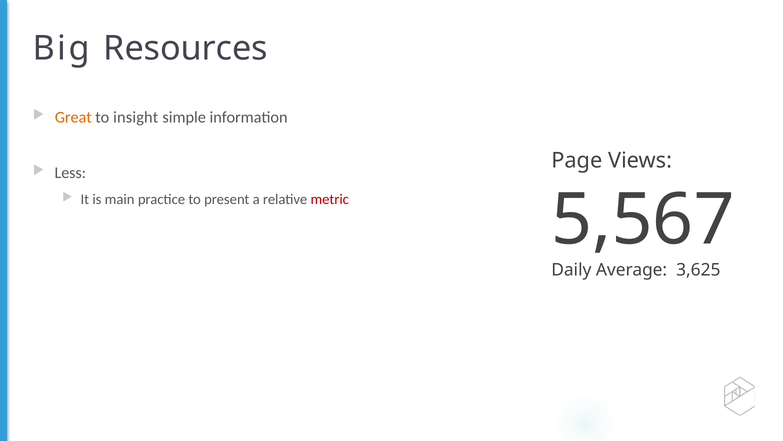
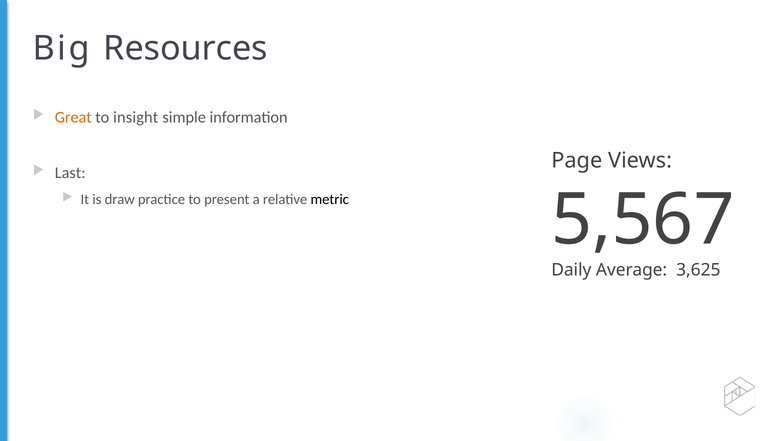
Less: Less -> Last (70, 172)
main: main -> draw (120, 199)
metric colour: red -> black (330, 199)
